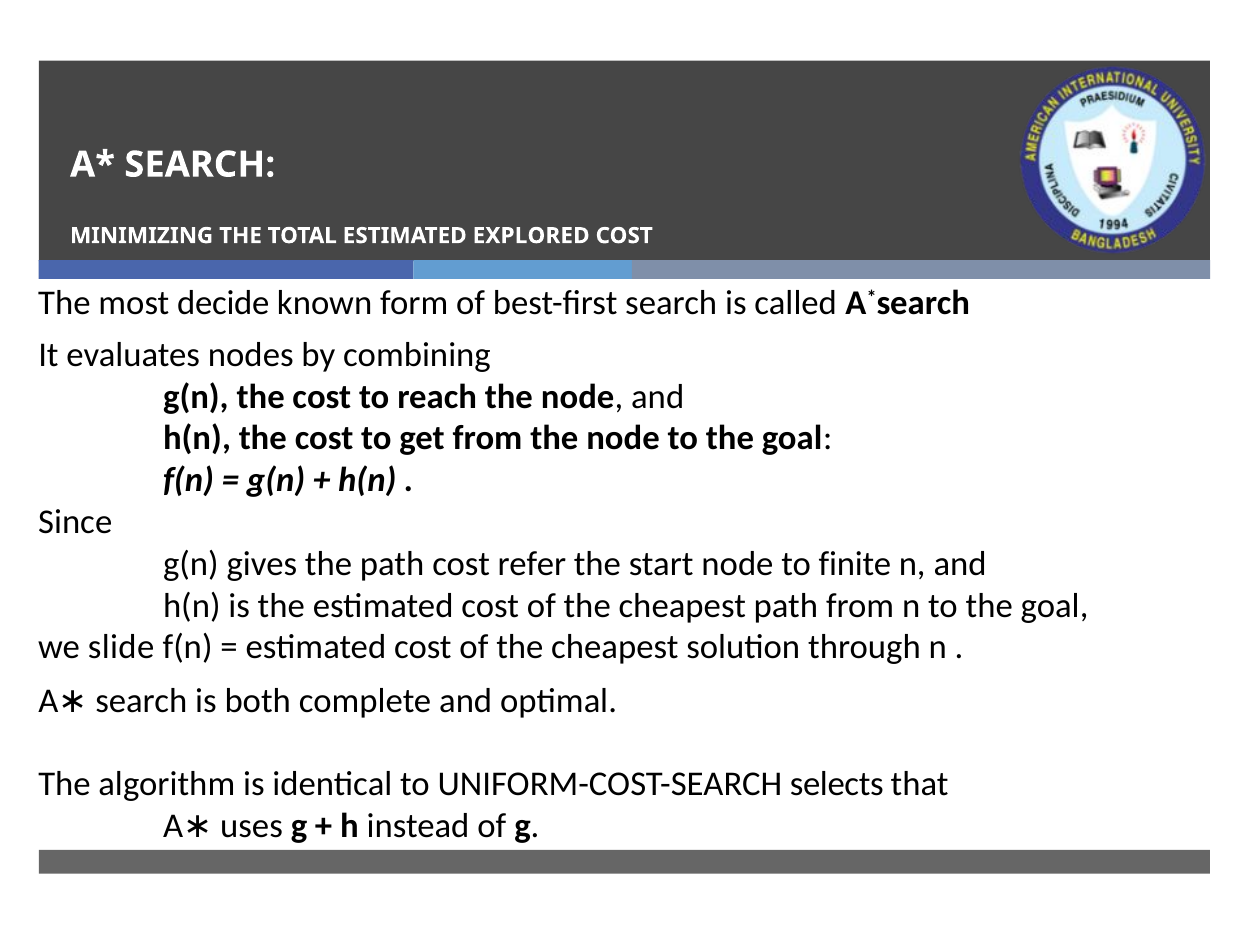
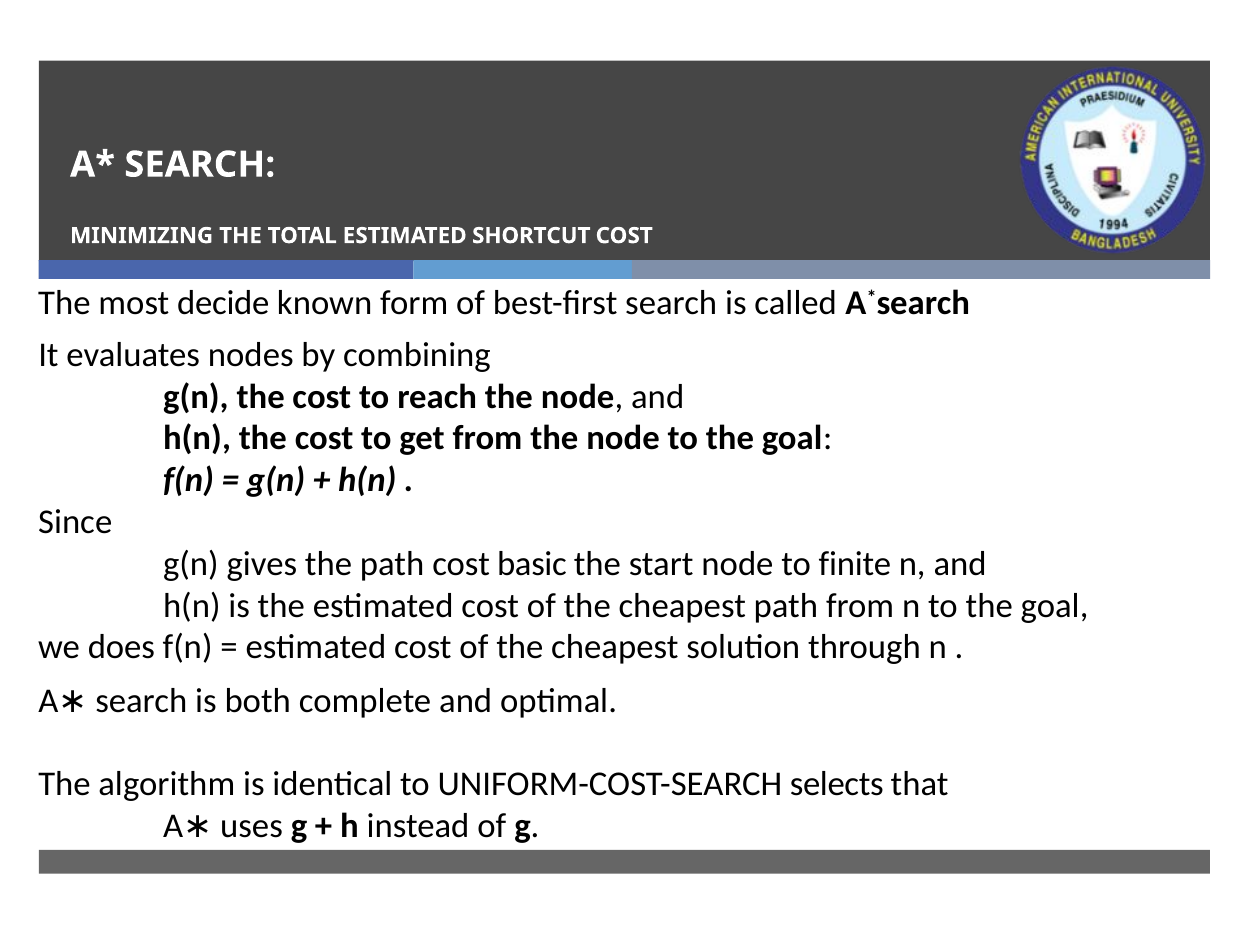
EXPLORED: EXPLORED -> SHORTCUT (531, 236)
refer: refer -> basic (532, 564)
slide: slide -> does (121, 648)
